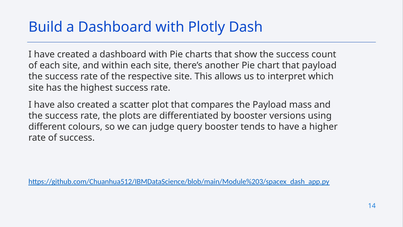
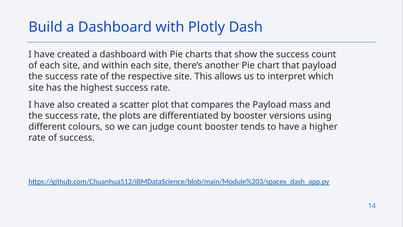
judge query: query -> count (189, 127)
